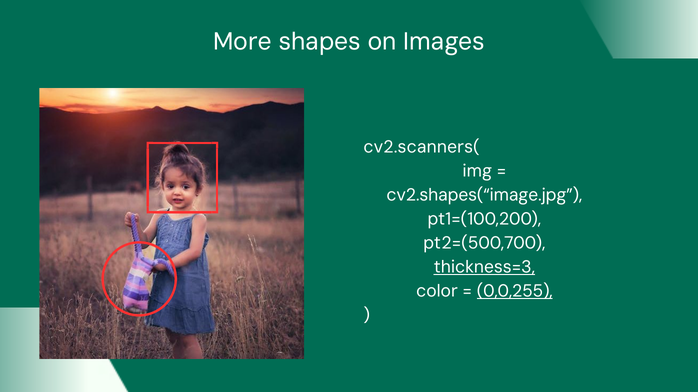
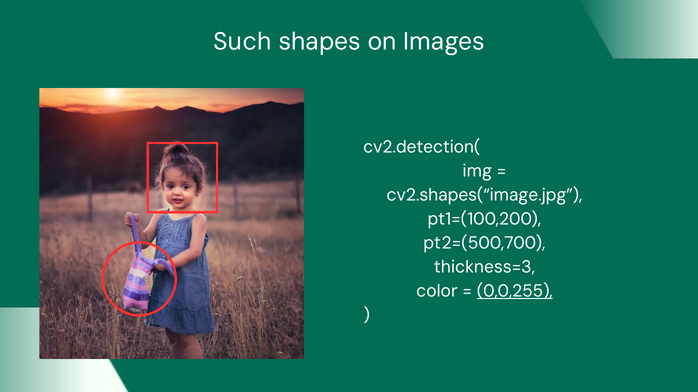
More: More -> Such (242, 42)
cv2.scanners(: cv2.scanners( -> cv2.detection( (422, 147)
thickness=3 underline: present -> none (484, 267)
